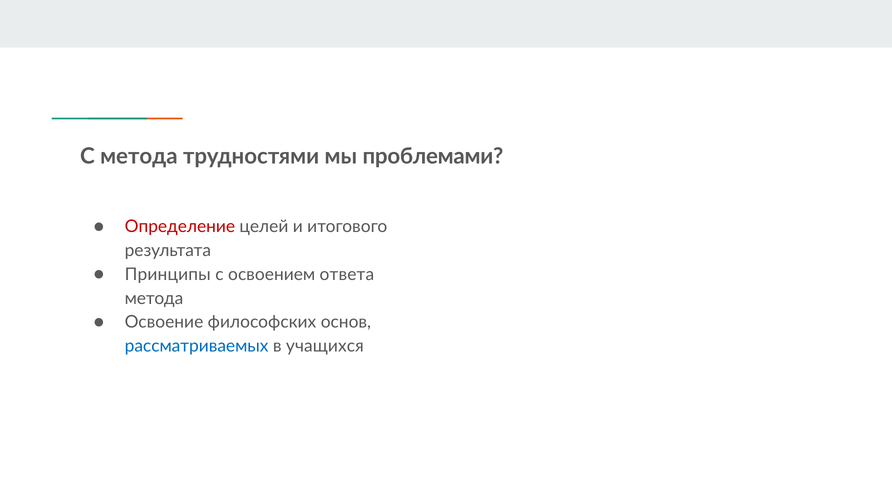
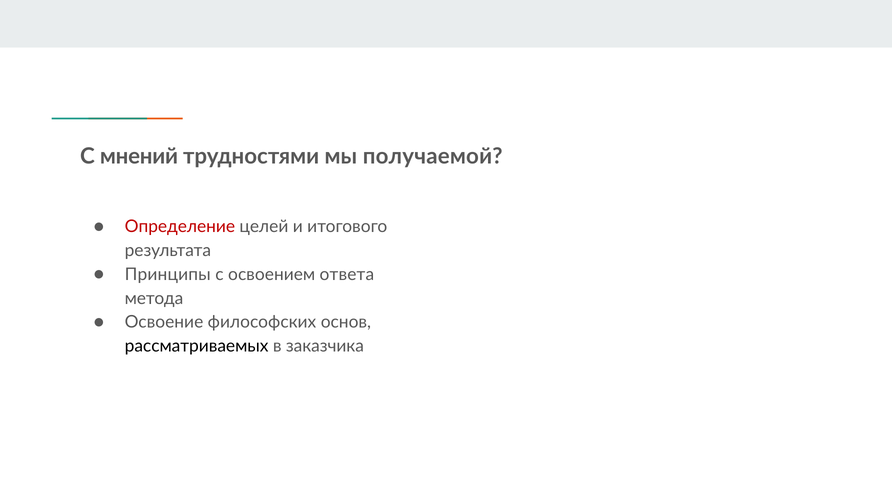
С метода: метода -> мнений (139, 157)
проблемами: проблемами -> получаемой (433, 157)
рассматриваемых colour: blue -> black (197, 346)
учащихся: учащихся -> заказчика (325, 346)
